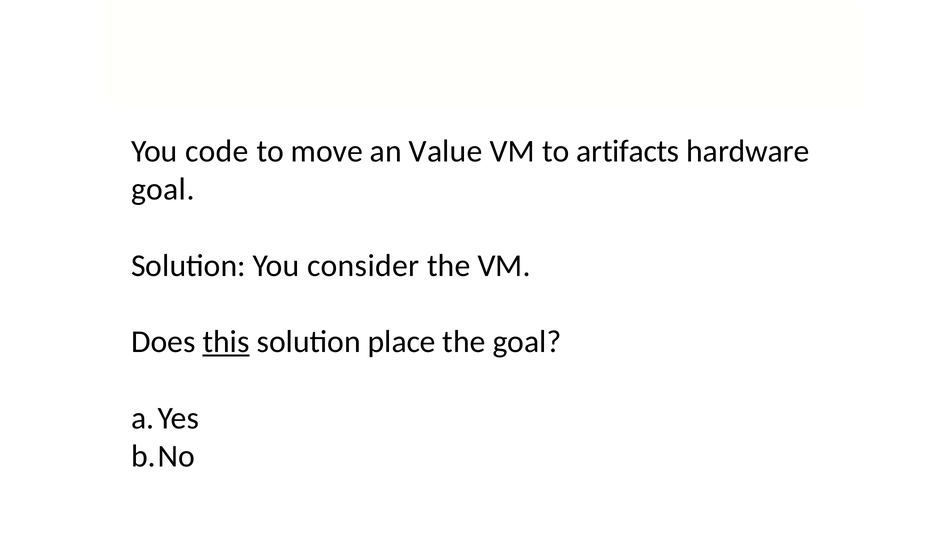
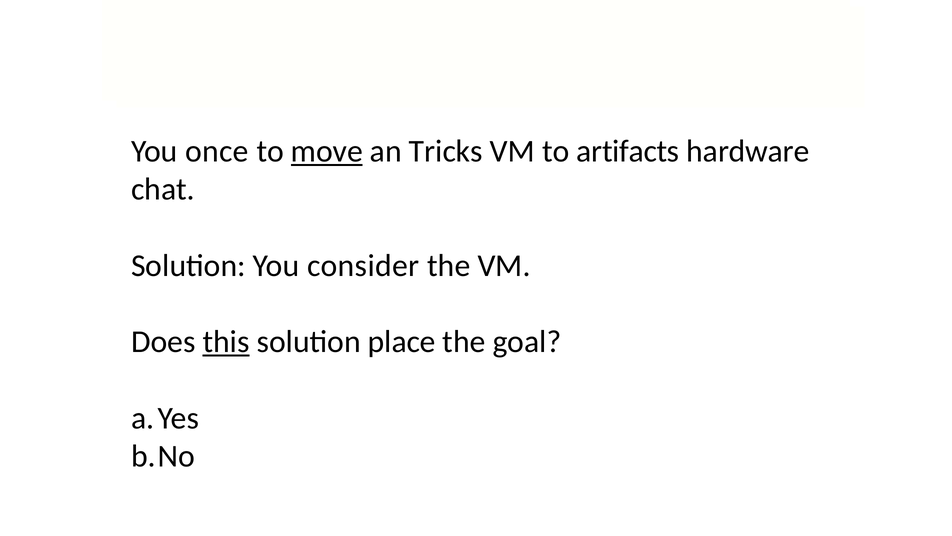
code: code -> once (217, 151)
move underline: none -> present (327, 151)
Value: Value -> Tricks (446, 151)
goal: goal -> chat (163, 189)
